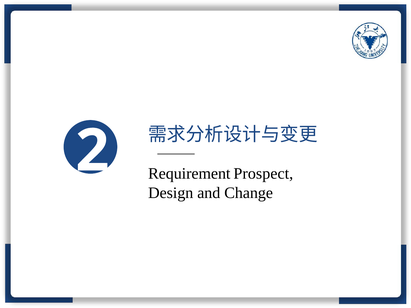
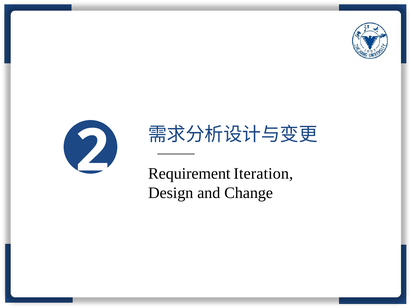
Prospect: Prospect -> Iteration (263, 174)
